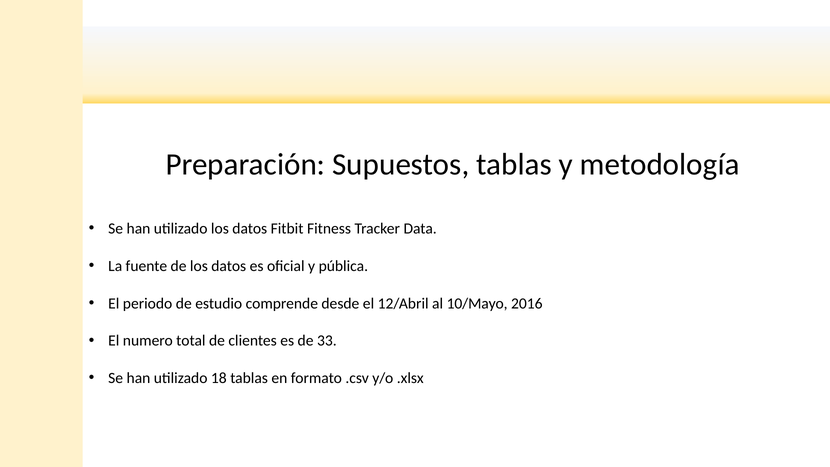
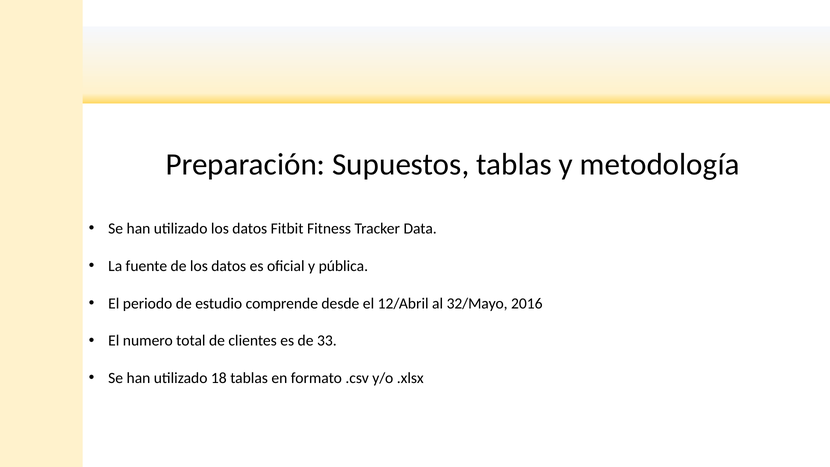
10/Mayo: 10/Mayo -> 32/Mayo (477, 303)
